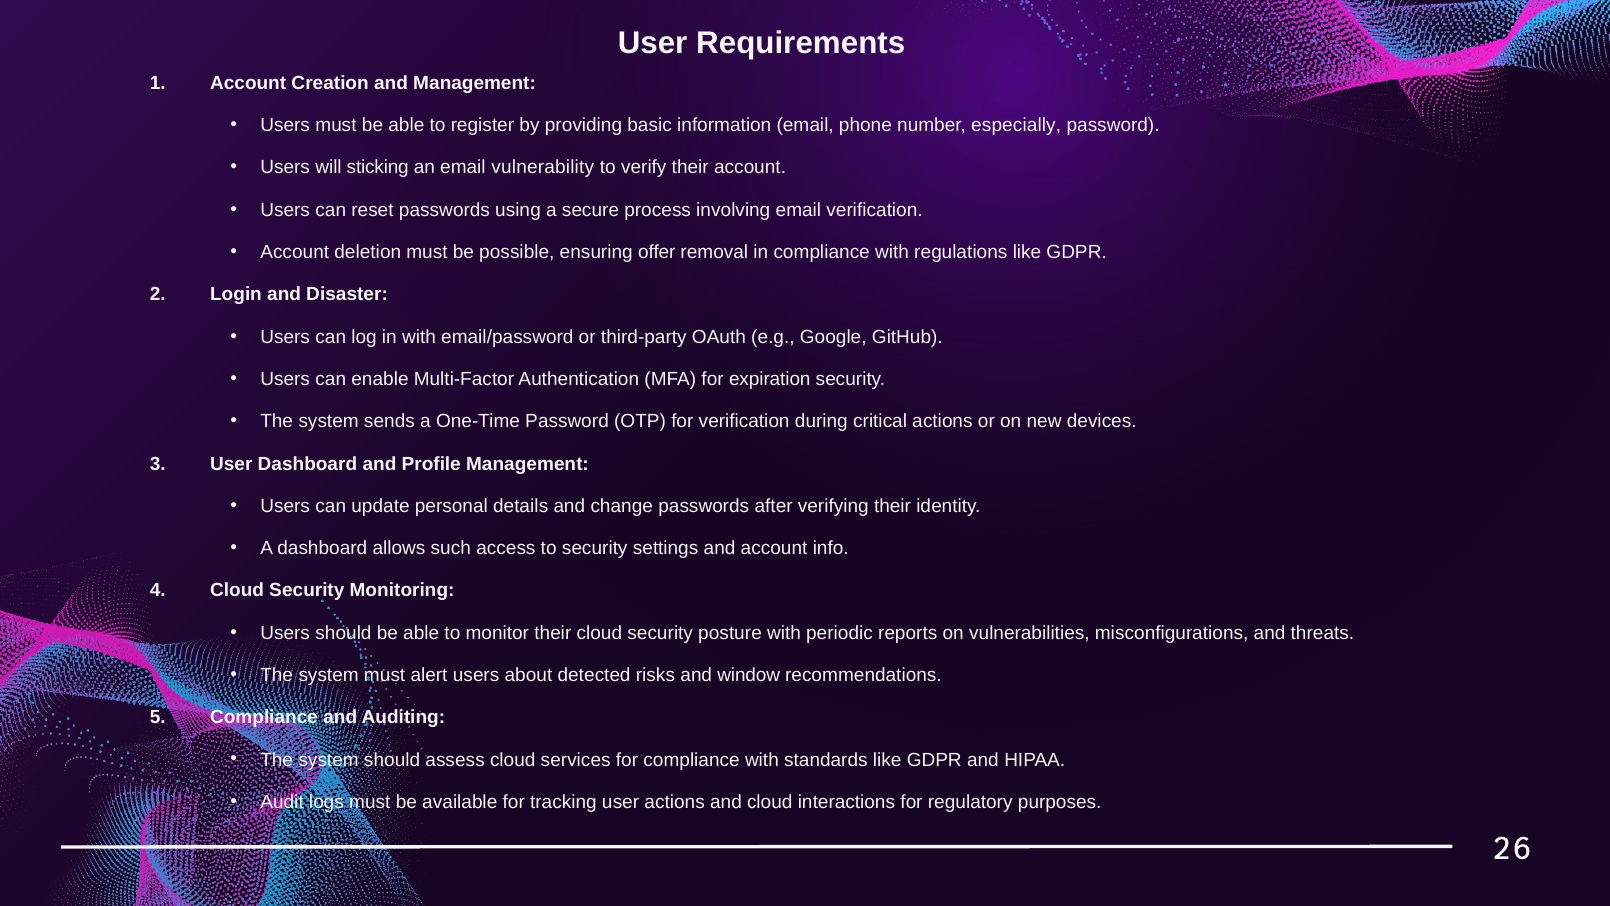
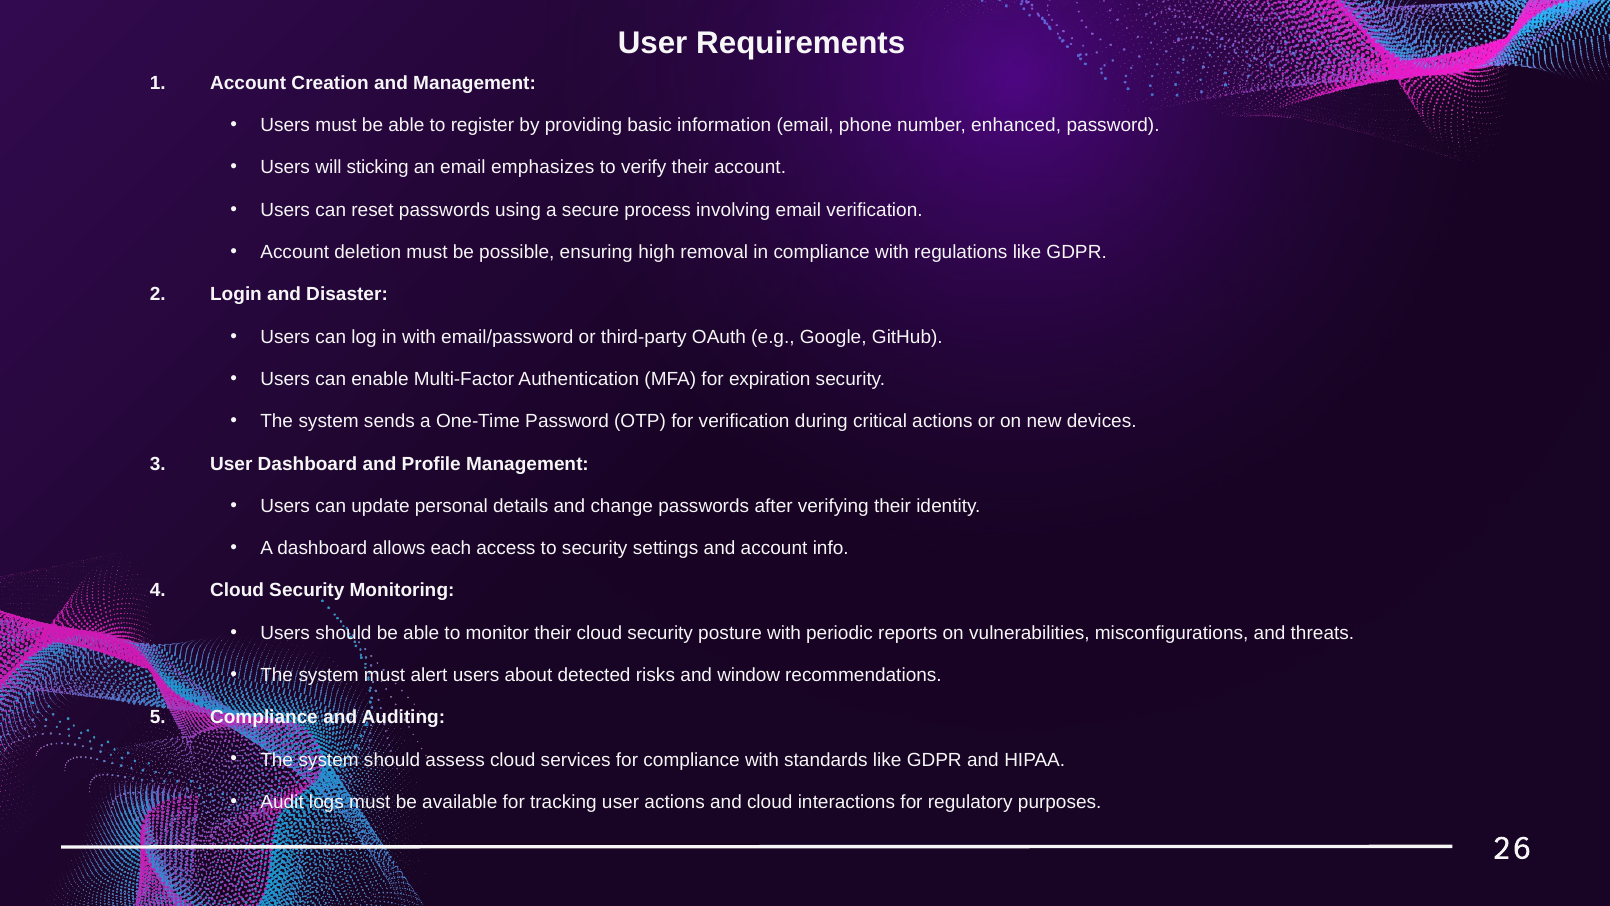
especially: especially -> enhanced (1016, 125)
vulnerability: vulnerability -> emphasizes (543, 168)
offer: offer -> high (657, 252)
such: such -> each (451, 548)
